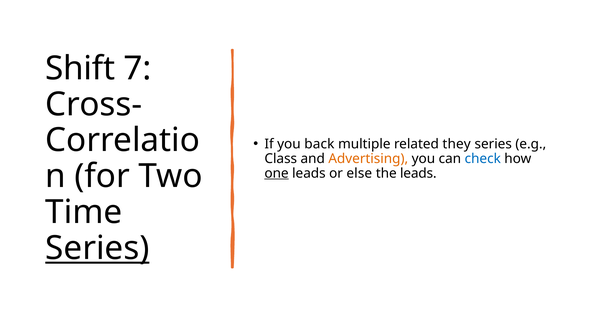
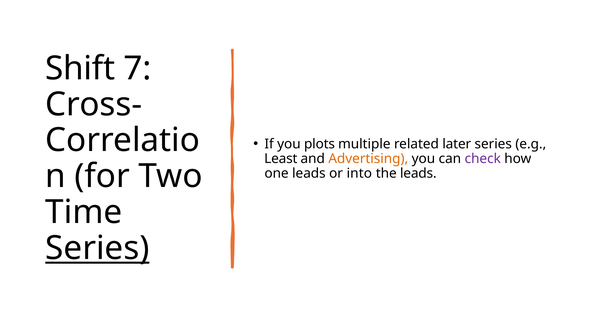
back: back -> plots (319, 144)
they: they -> later (457, 144)
Class: Class -> Least (281, 159)
check colour: blue -> purple (483, 159)
one underline: present -> none (277, 173)
else: else -> into (359, 173)
